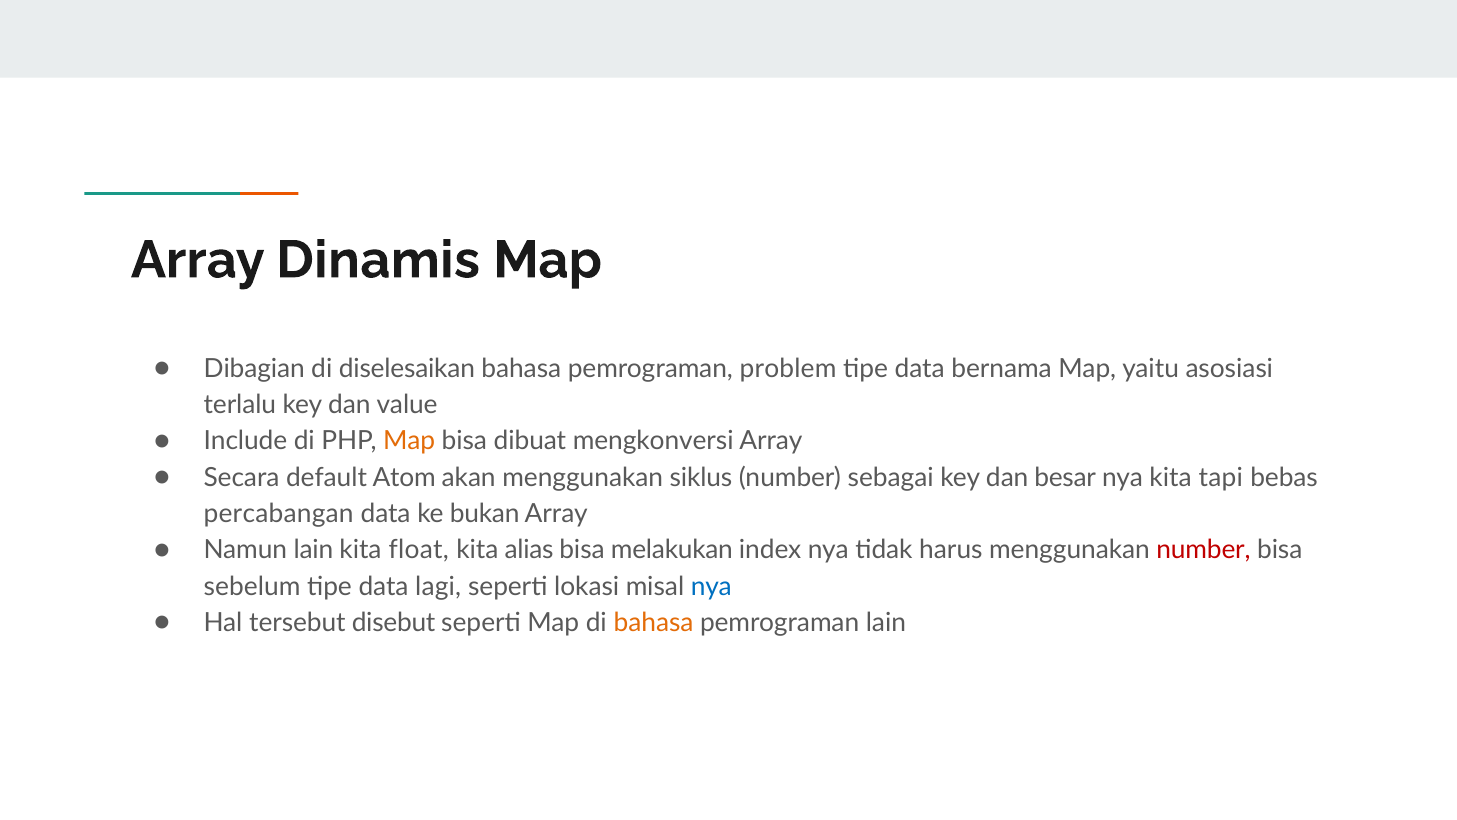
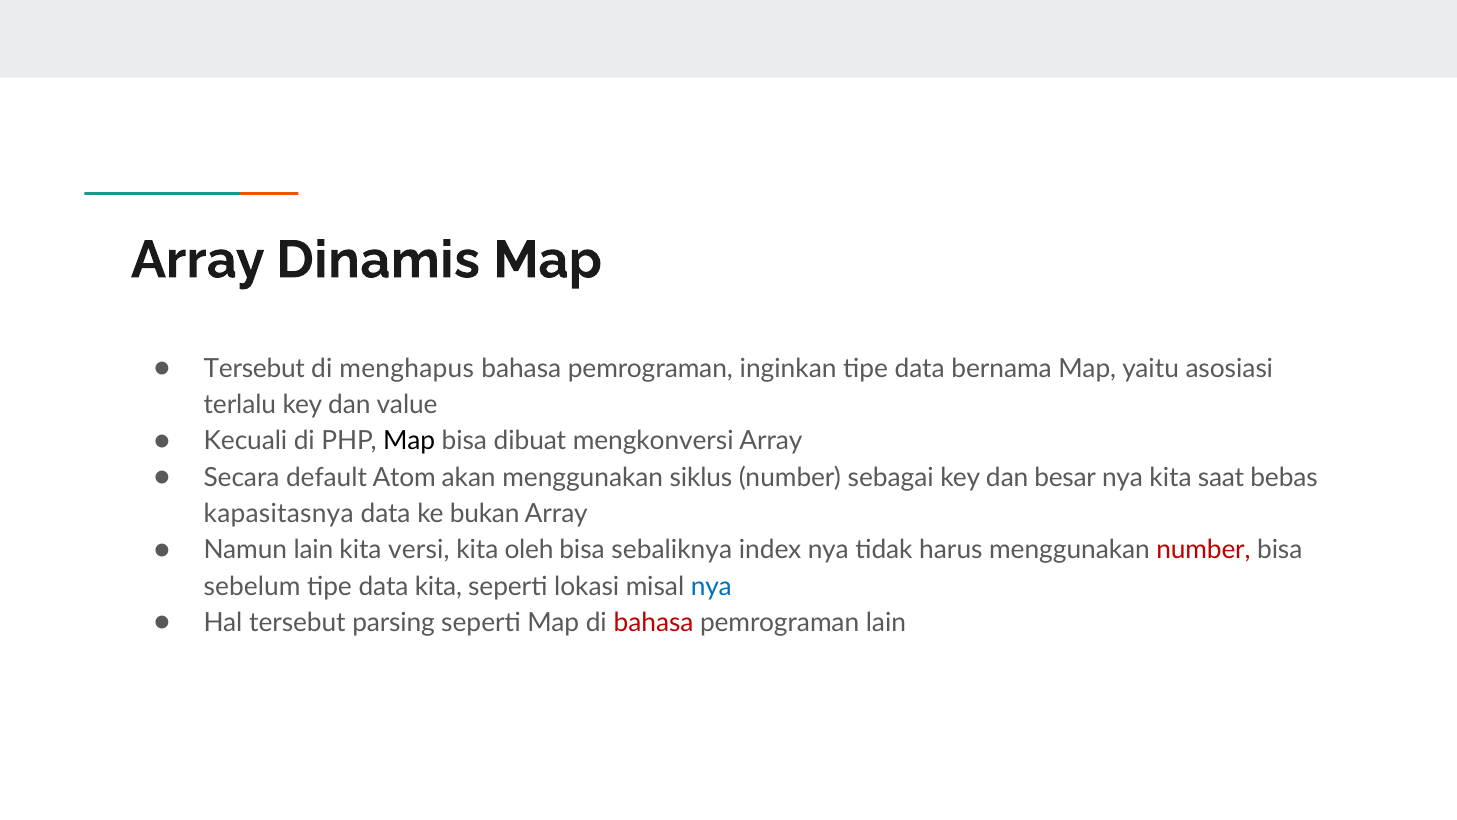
Dibagian: Dibagian -> Tersebut (254, 368)
diselesaikan: diselesaikan -> menghapus (407, 368)
problem: problem -> inginkan (788, 368)
Include: Include -> Kecuali (245, 441)
Map colour: orange -> black (409, 441)
tapi: tapi -> saat (1221, 477)
percabangan: percabangan -> kapasitasnya (279, 513)
float: float -> versi (419, 550)
alias: alias -> oleh (529, 550)
melakukan: melakukan -> sebaliknya (672, 550)
data lagi: lagi -> kita (438, 586)
disebut: disebut -> parsing (394, 622)
bahasa colour: orange -> red (654, 622)
